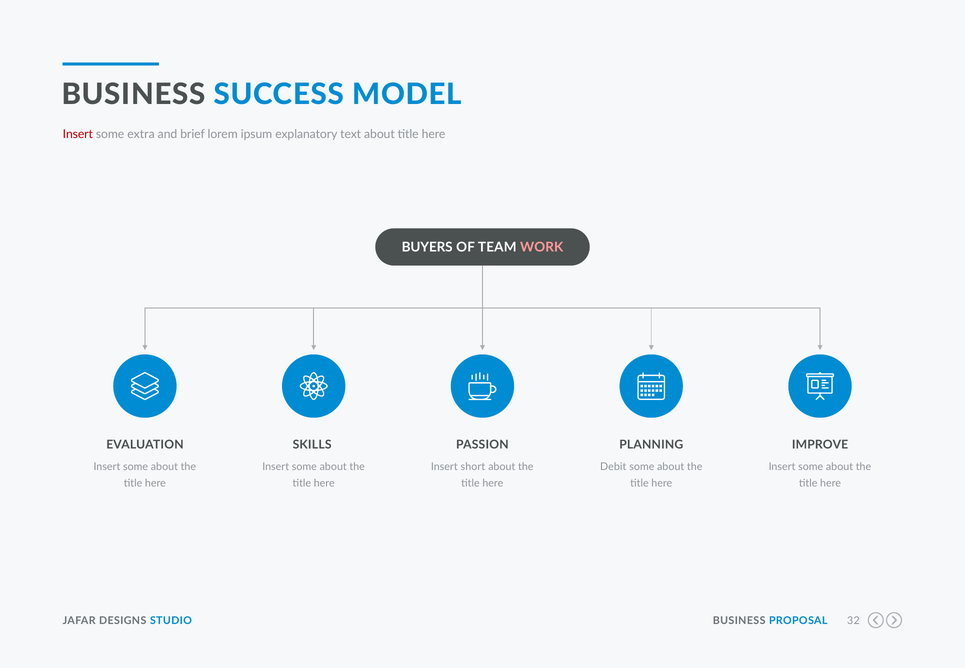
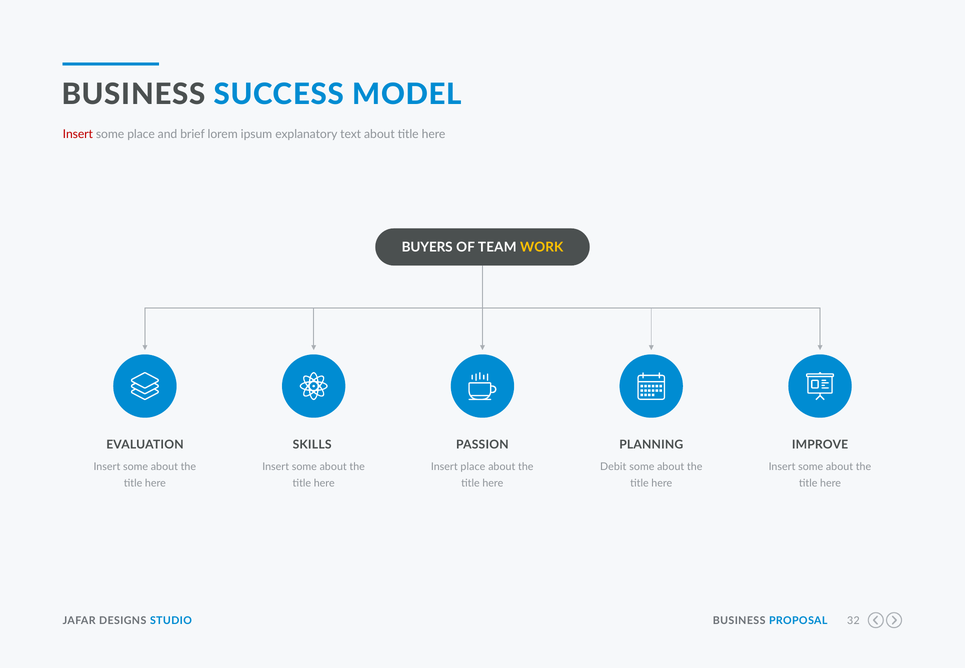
some extra: extra -> place (141, 134)
WORK colour: pink -> yellow (542, 247)
Insert short: short -> place (473, 467)
